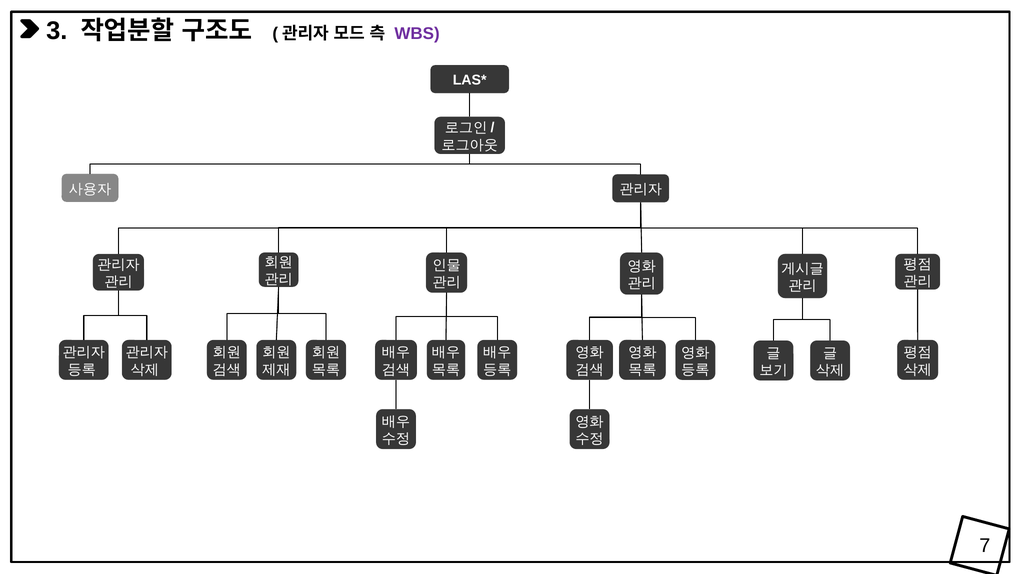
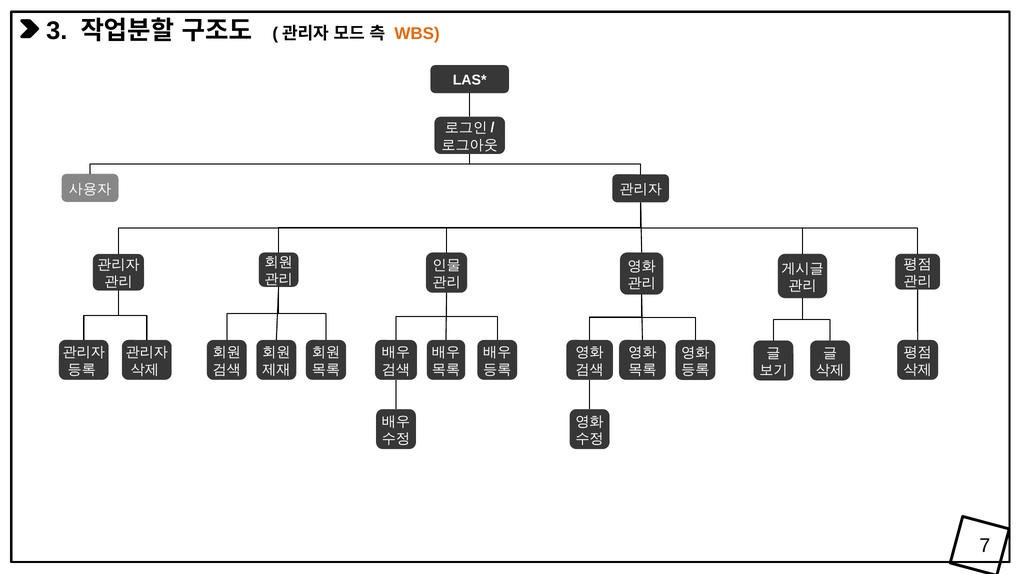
WBS colour: purple -> orange (417, 34)
